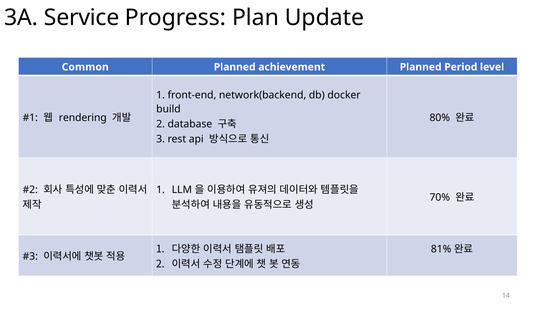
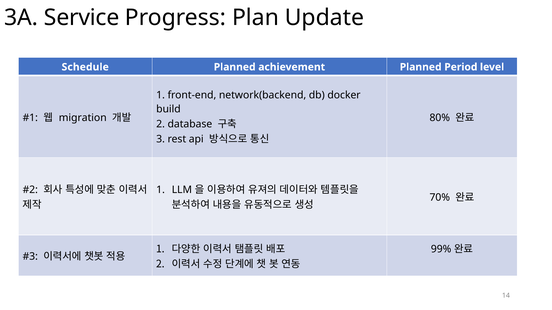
Common: Common -> Schedule (85, 67)
rendering: rendering -> migration (83, 118)
81%: 81% -> 99% (441, 249)
